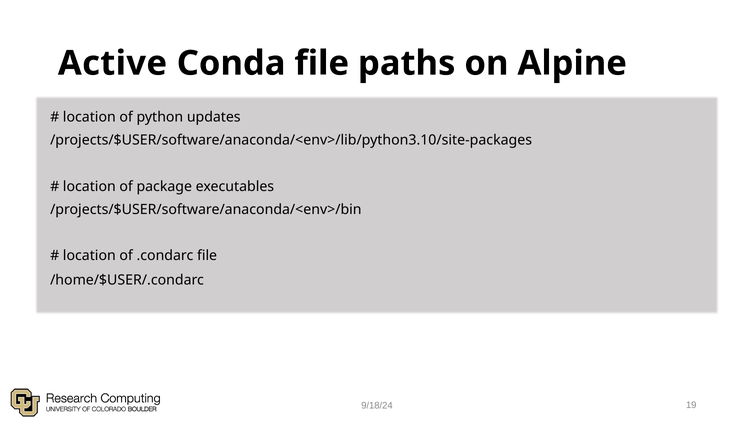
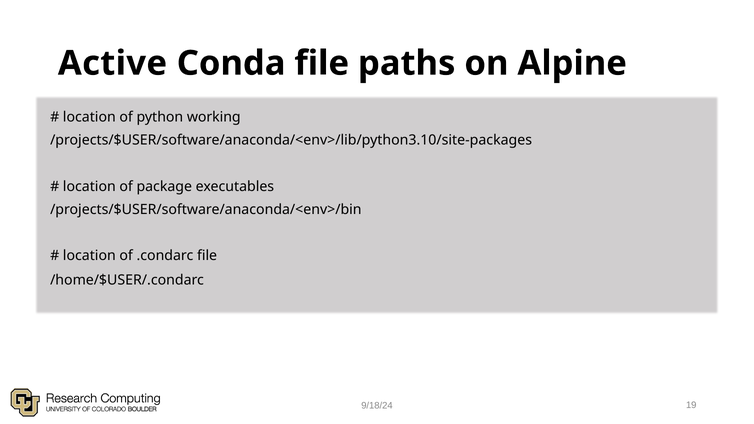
updates: updates -> working (214, 117)
